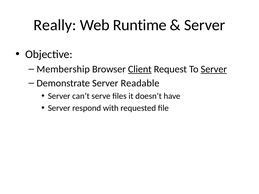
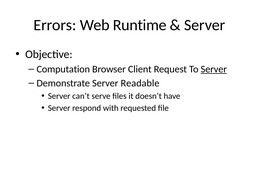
Really: Really -> Errors (55, 25)
Membership: Membership -> Computation (63, 69)
Client underline: present -> none (140, 69)
